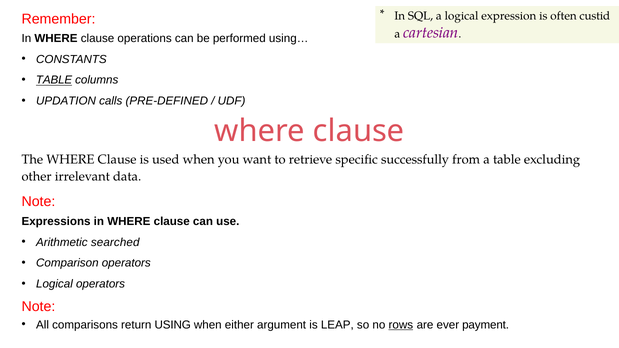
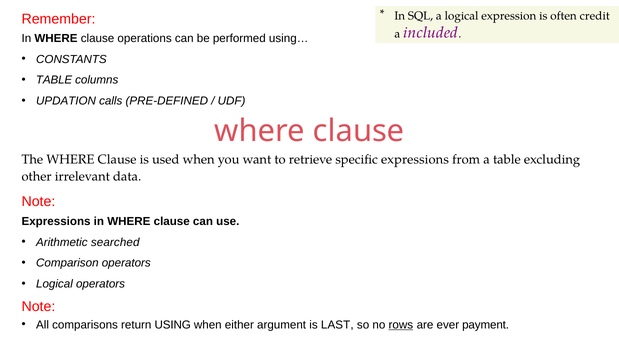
custid: custid -> credit (595, 16)
cartesian: cartesian -> included (431, 33)
TABLE underline: present -> none (54, 80)
specific successfully: successfully -> expressions (415, 160)
LEAP: LEAP -> LAST (337, 325)
